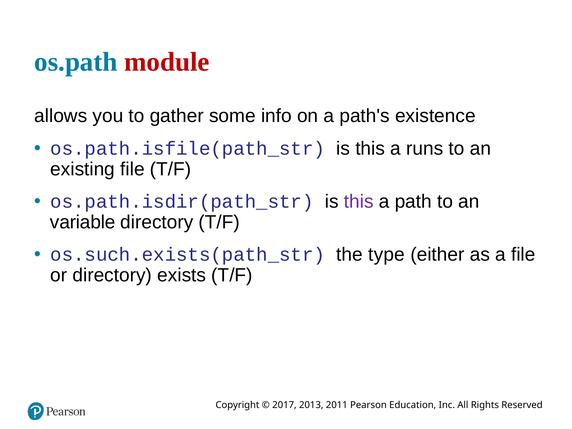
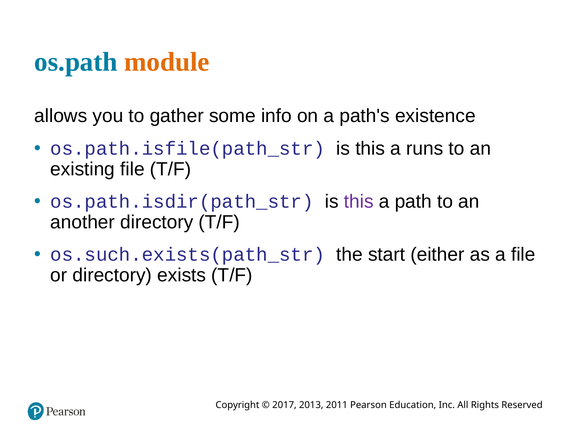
module colour: red -> orange (167, 62)
variable: variable -> another (83, 222)
type: type -> start (387, 255)
